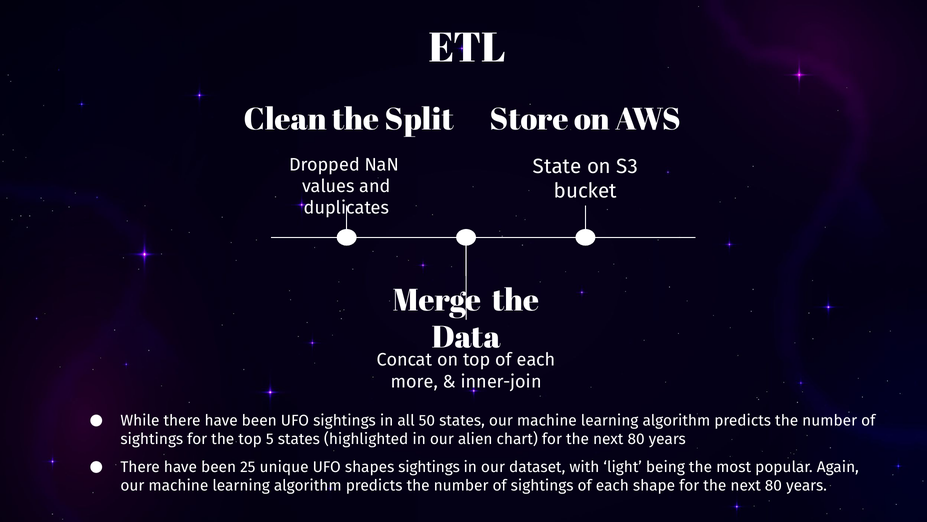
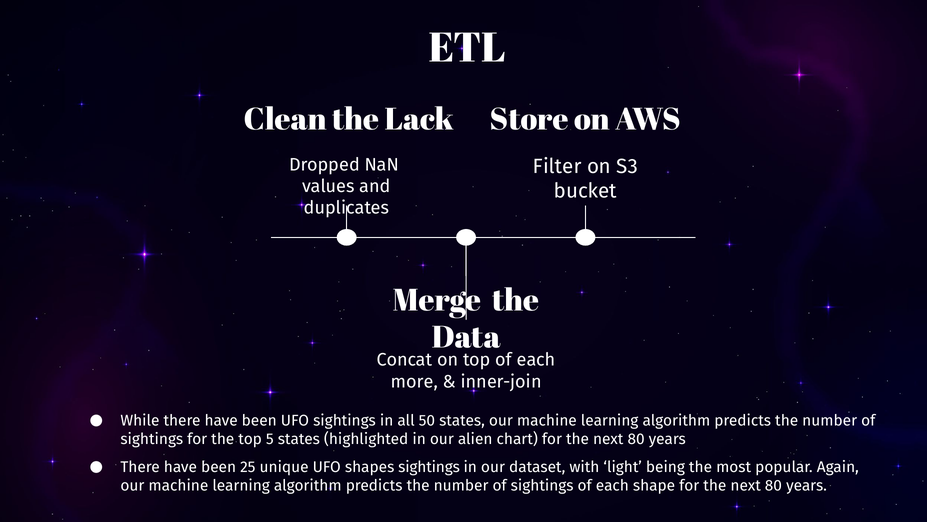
Split: Split -> Lack (419, 120)
State: State -> Filter (557, 166)
